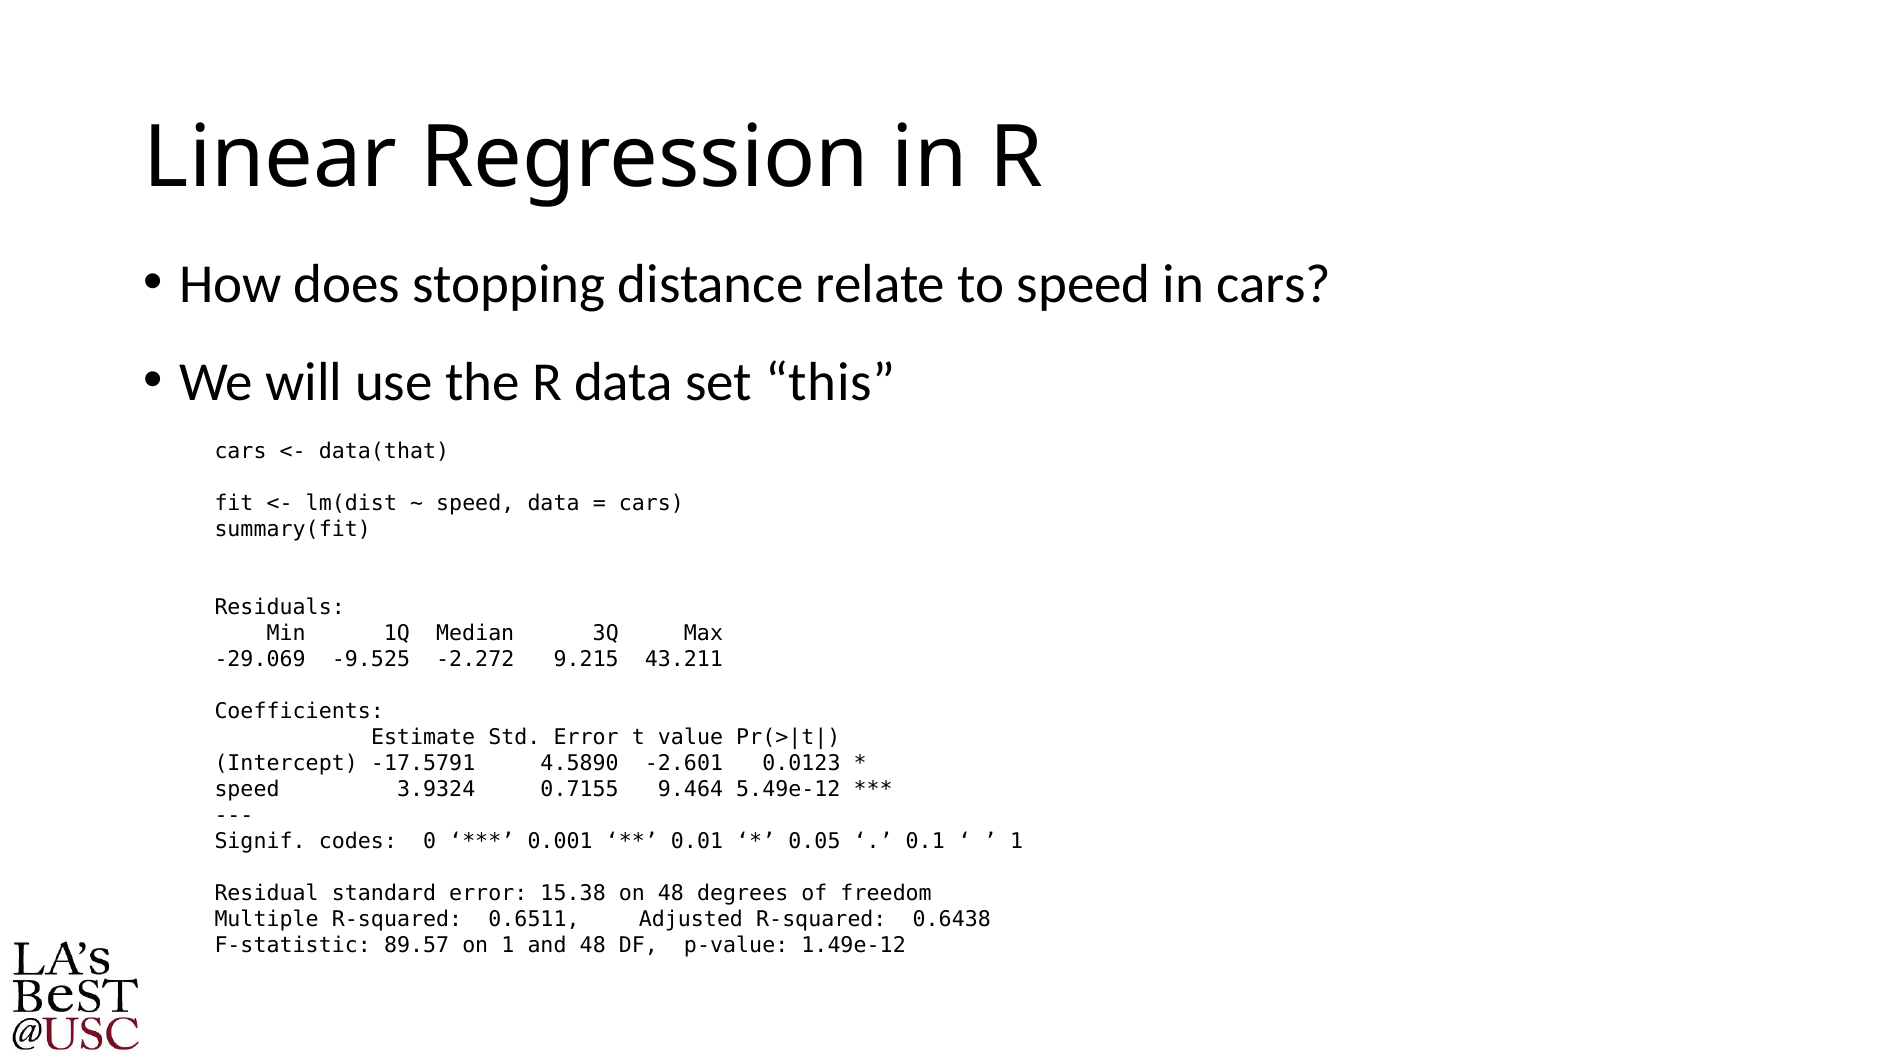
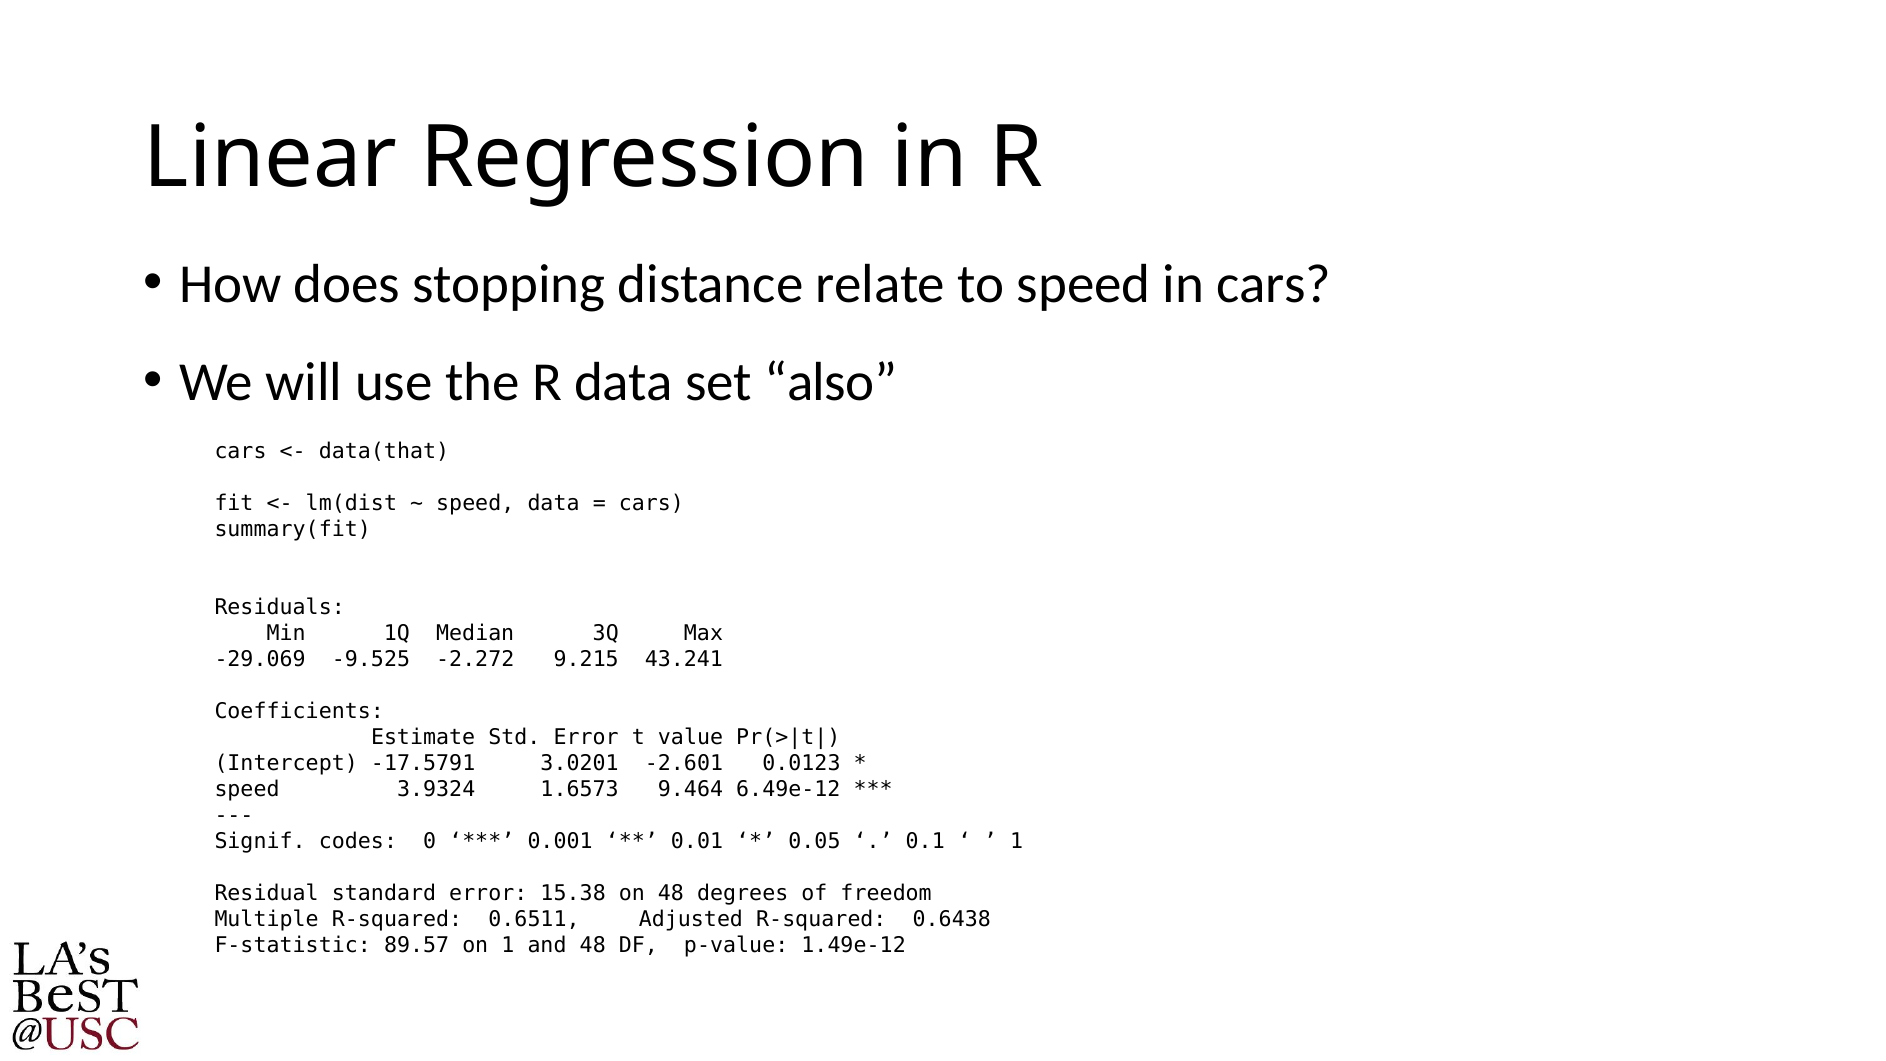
this: this -> also (831, 383)
43.211: 43.211 -> 43.241 (684, 659)
4.5890: 4.5890 -> 3.0201 (580, 763)
0.7155: 0.7155 -> 1.6573 (580, 789)
5.49e-12: 5.49e-12 -> 6.49e-12 (788, 789)
